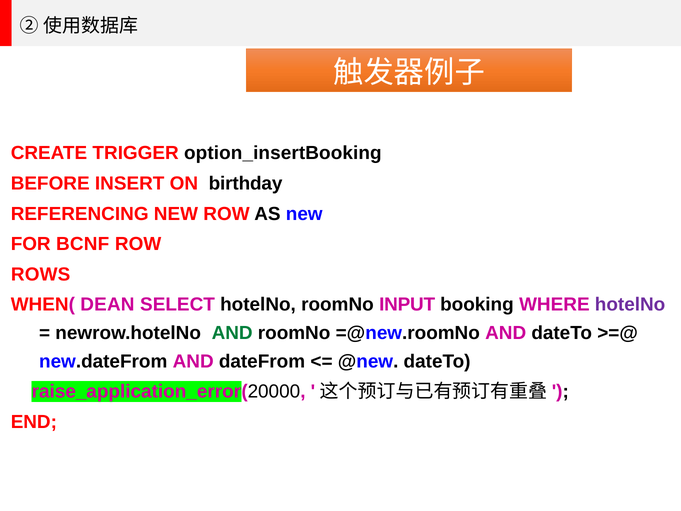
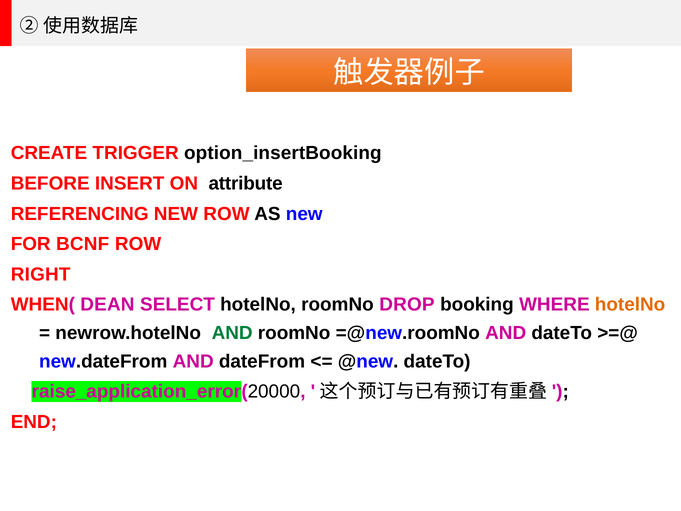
birthday: birthday -> attribute (246, 183)
ROWS: ROWS -> RIGHT (41, 274)
INPUT: INPUT -> DROP (407, 304)
hotelNo colour: purple -> orange (630, 304)
